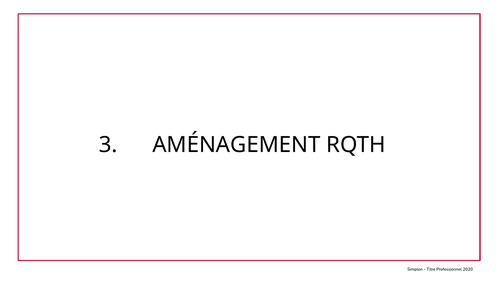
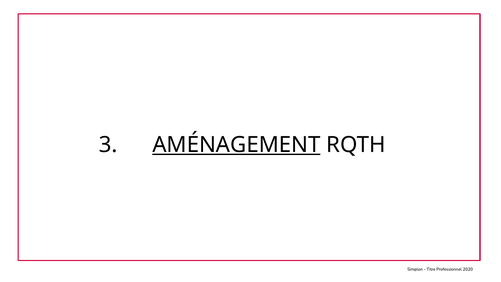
AMÉNAGEMENT underline: none -> present (236, 145)
